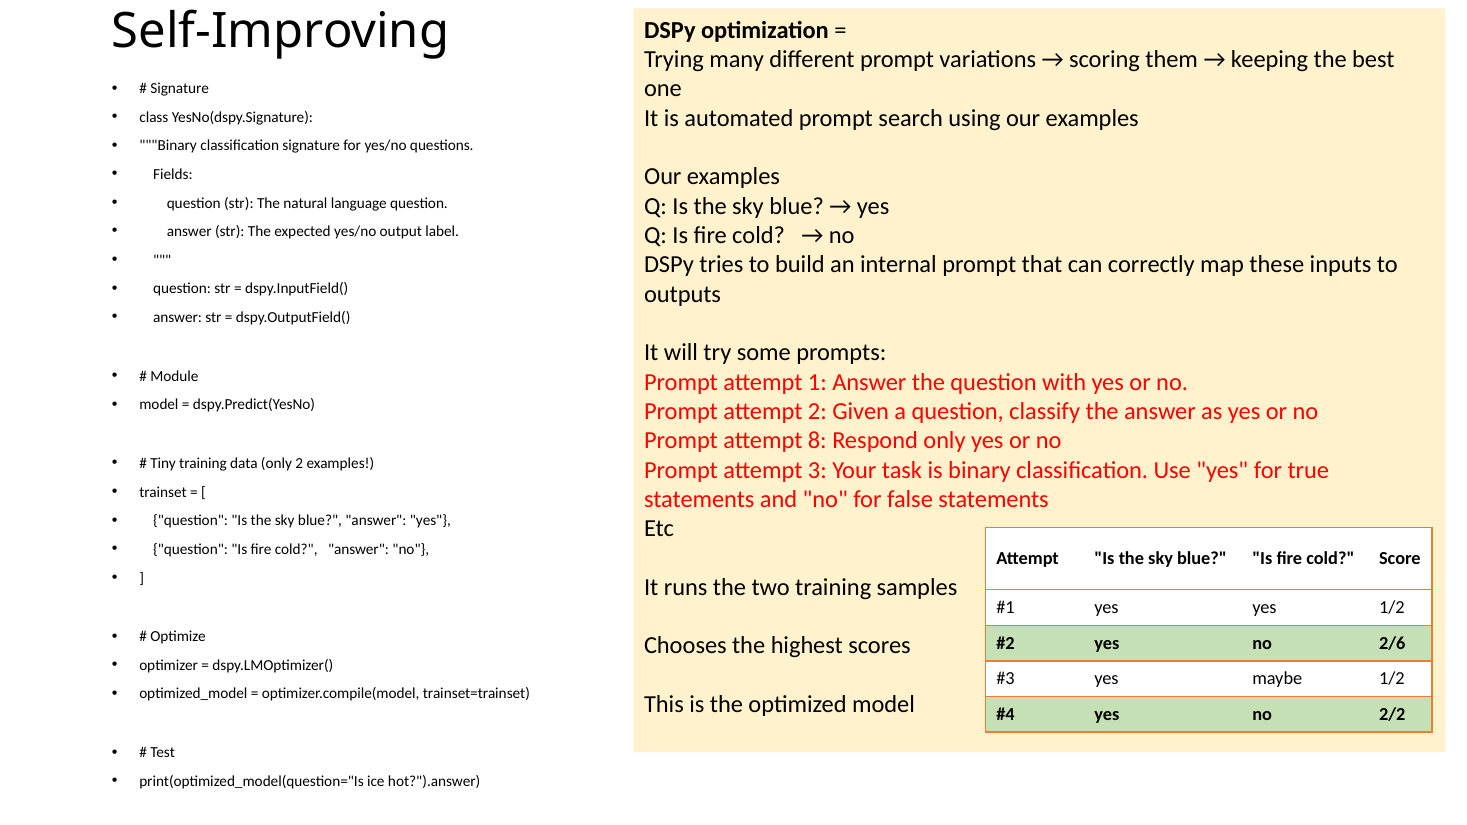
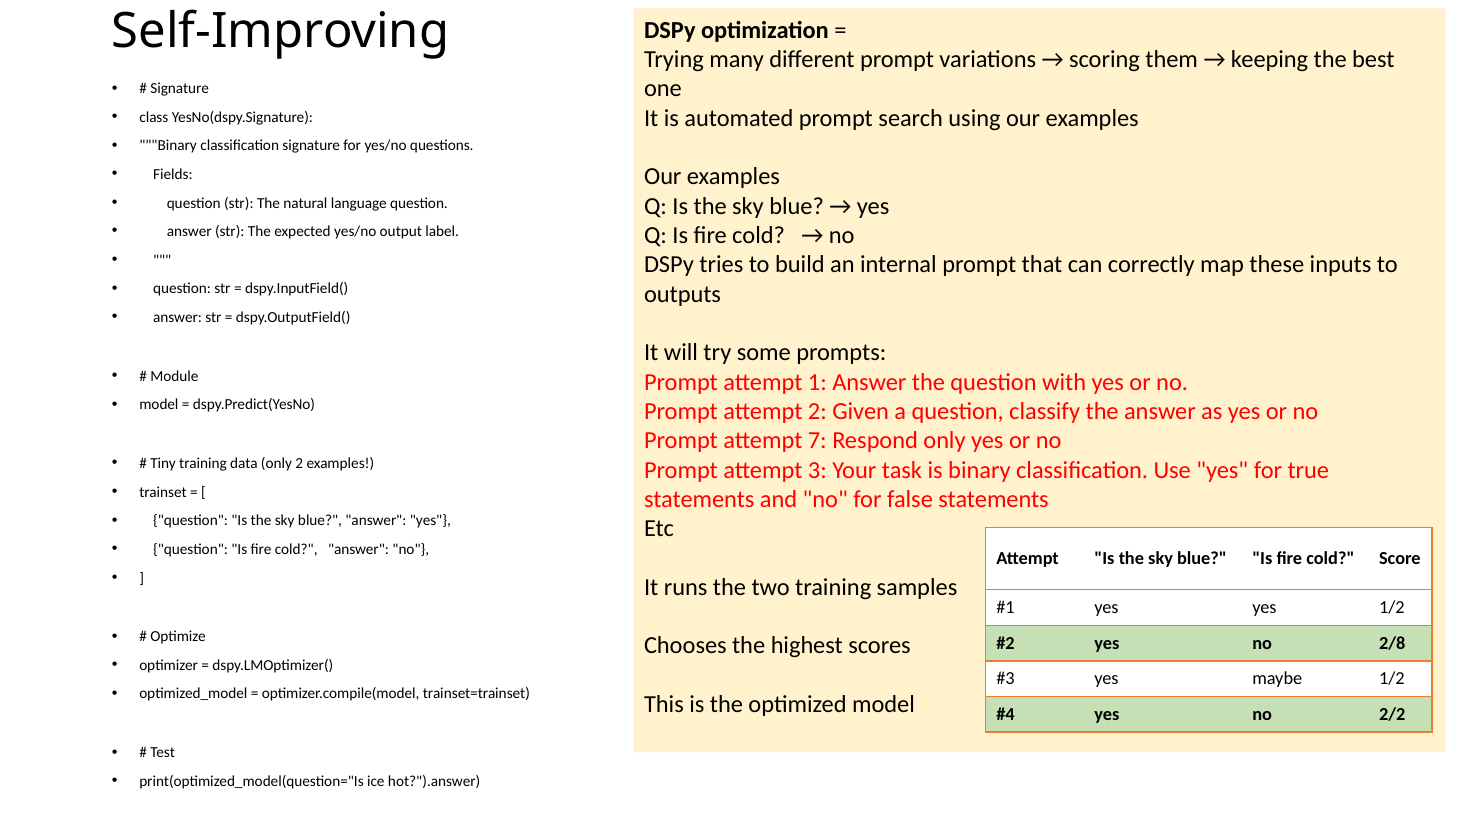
8: 8 -> 7 (817, 441)
2/6: 2/6 -> 2/8 (1392, 643)
